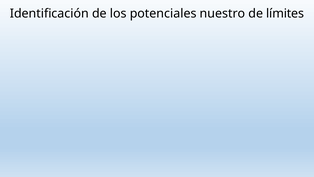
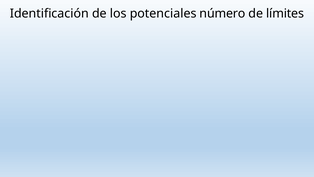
nuestro: nuestro -> número (222, 13)
